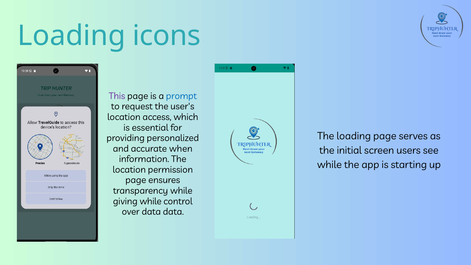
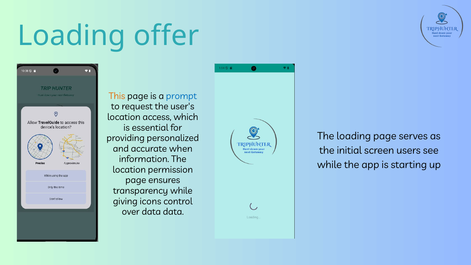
icons: icons -> offer (166, 36)
This colour: purple -> orange (117, 96)
giving while: while -> icons (150, 201)
